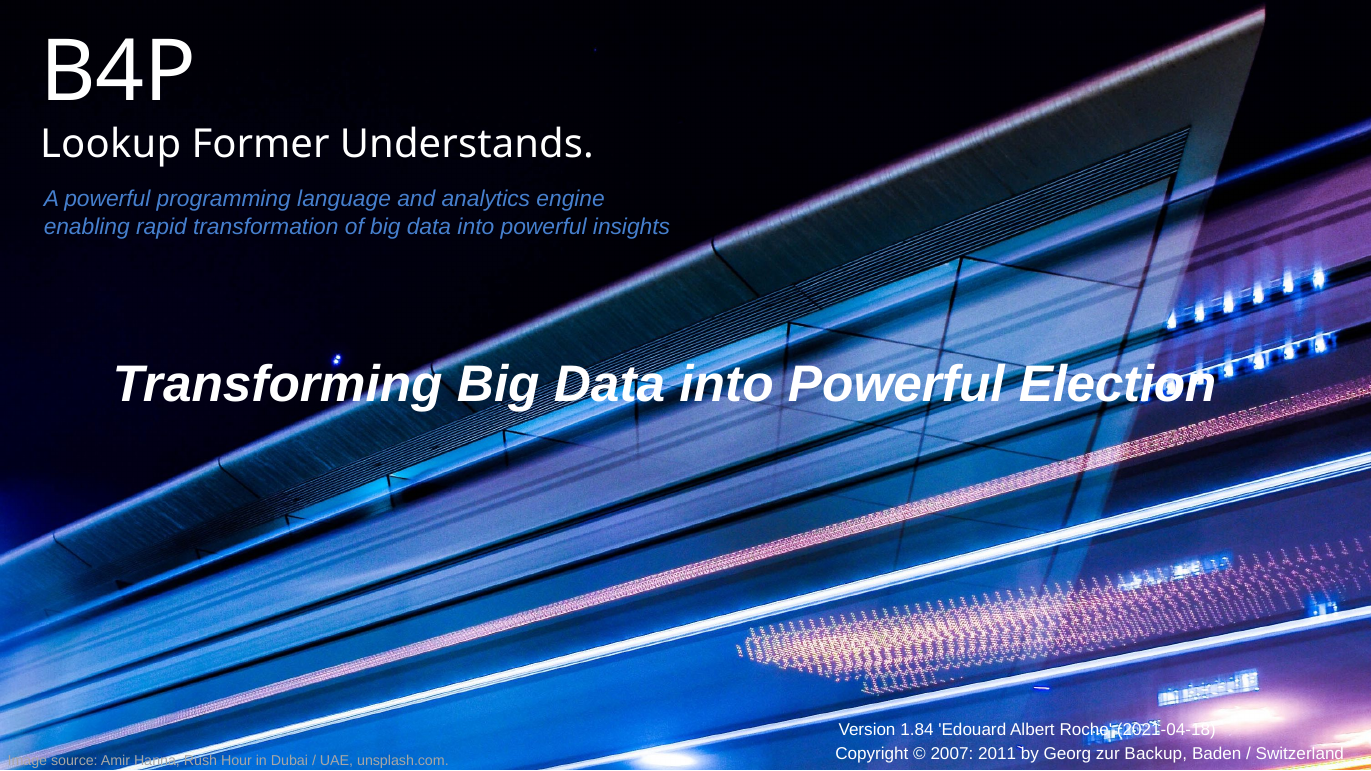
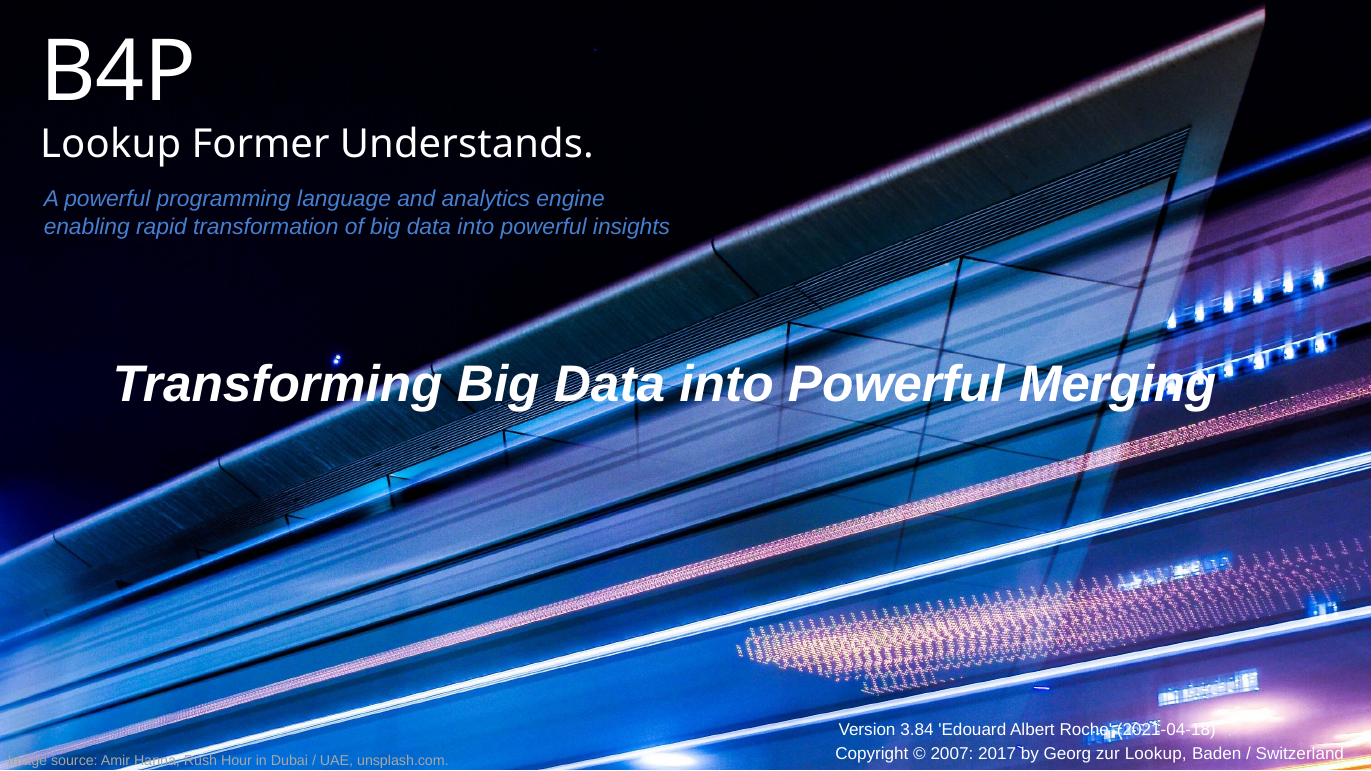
Election: Election -> Merging (1118, 385)
1.84: 1.84 -> 3.84 (917, 730)
2011: 2011 -> 2017 (997, 754)
zur Backup: Backup -> Lookup (1156, 754)
